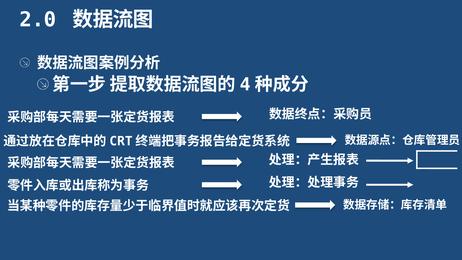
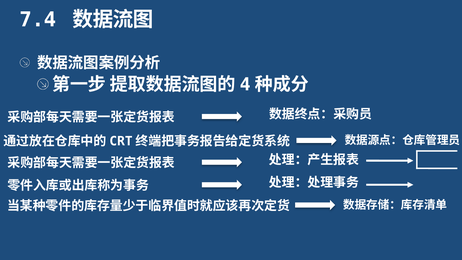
2.0: 2.0 -> 7.4 (38, 20)
